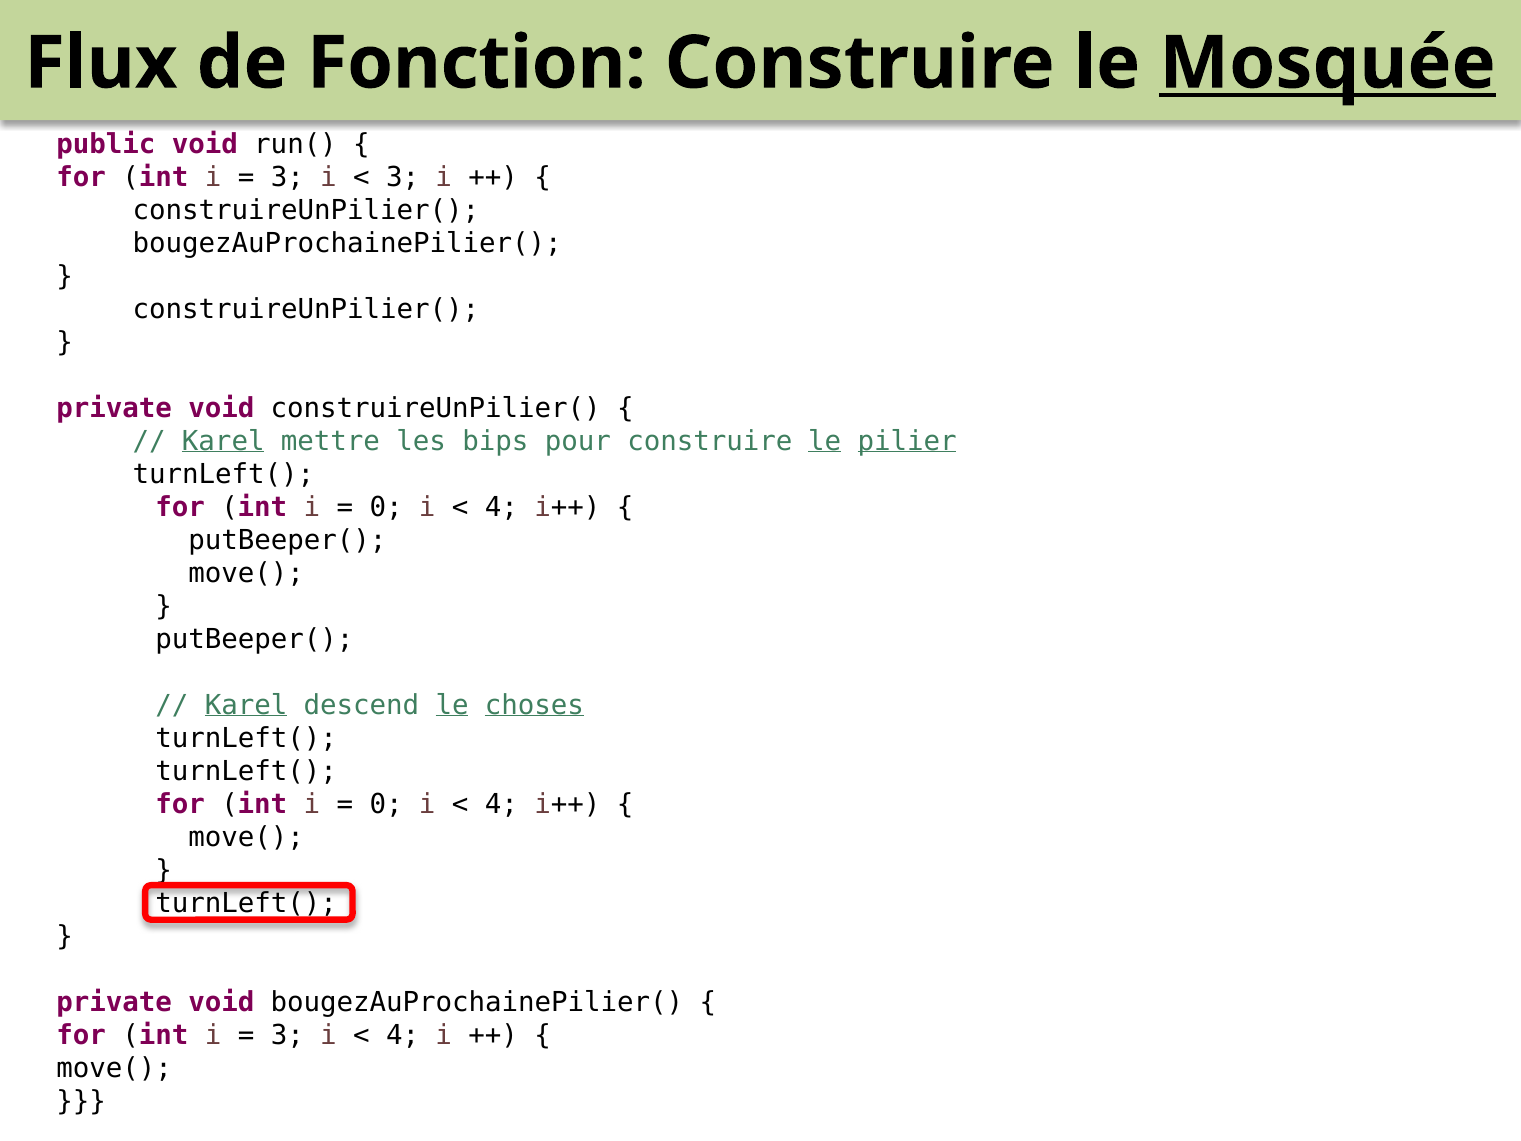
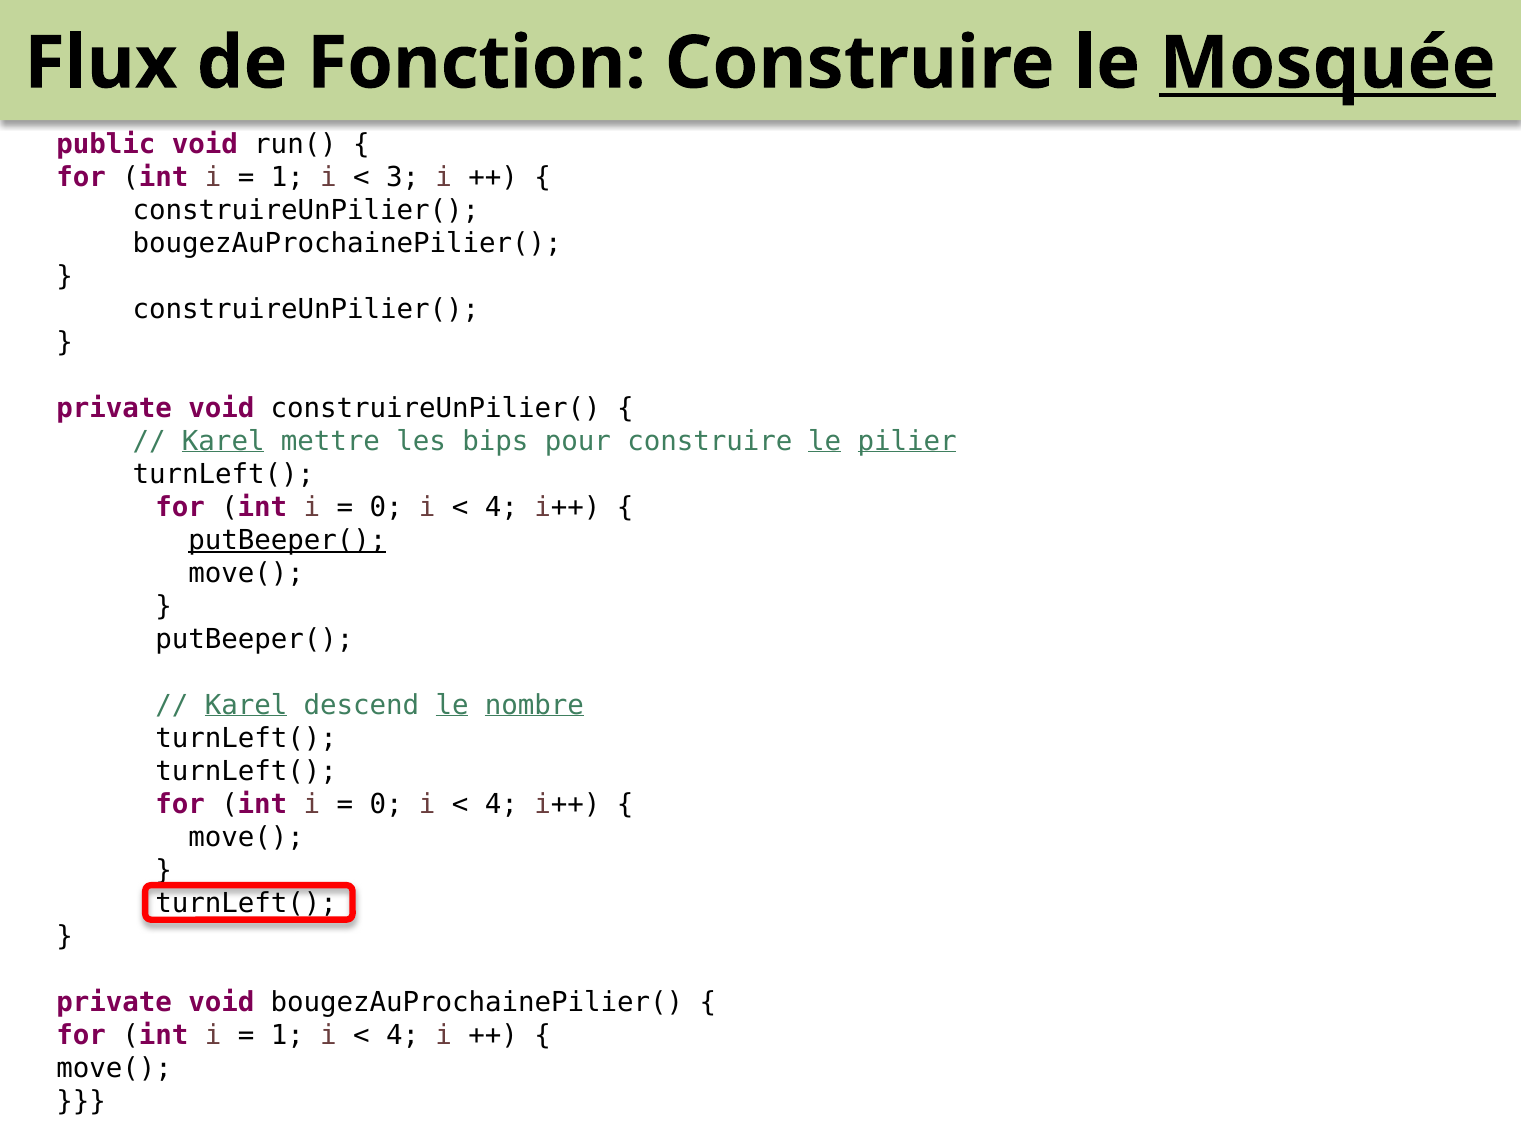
3: 3 -> 1 (287, 177)
putBeeper( underline: none -> present (287, 540)
choses: choses -> nombre (534, 705)
3: 3 -> 1 (287, 1035)
